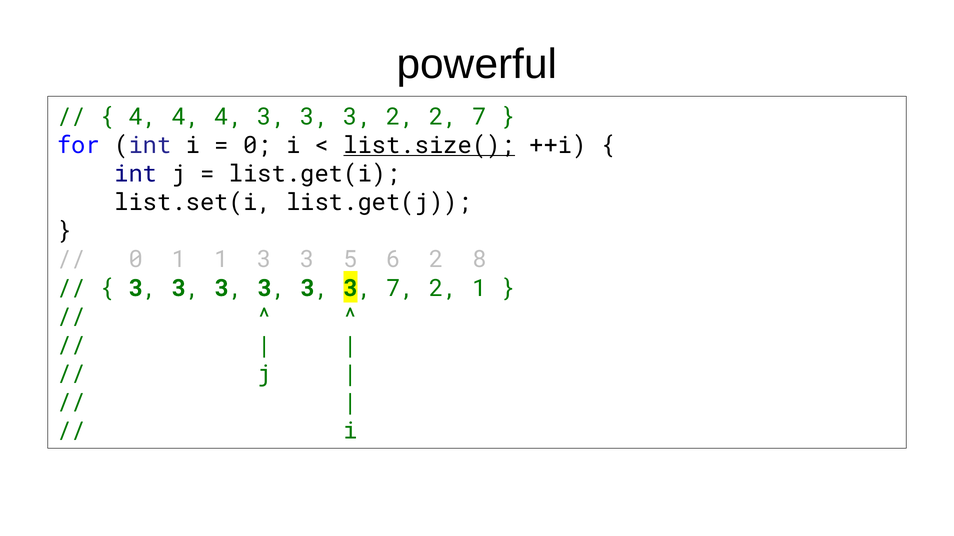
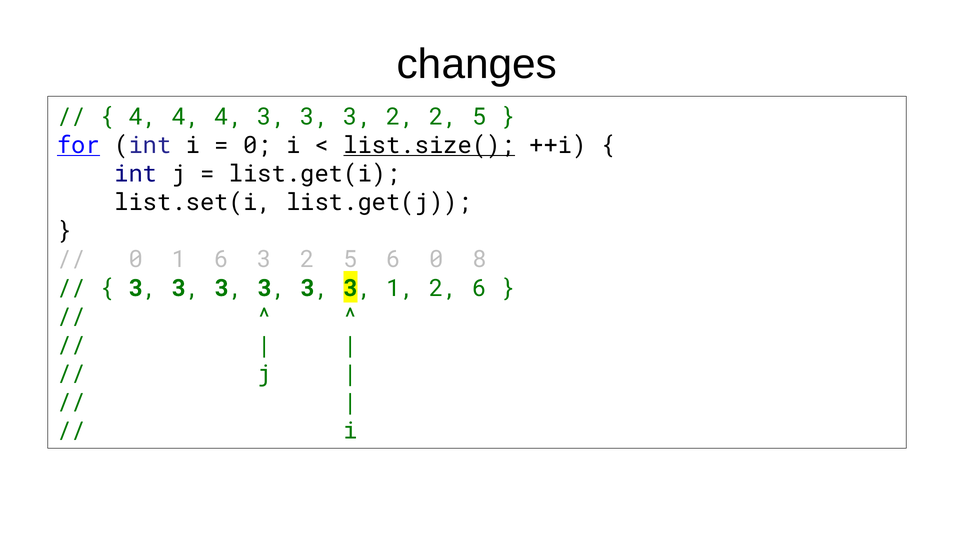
powerful: powerful -> changes (477, 64)
2 2 7: 7 -> 5 (479, 117)
for underline: none -> present (79, 145)
1 1: 1 -> 6 (222, 260)
3: 3 -> 2 (307, 260)
6 2: 2 -> 0 (436, 260)
3 7: 7 -> 1 (400, 289)
2 1: 1 -> 6 (479, 289)
